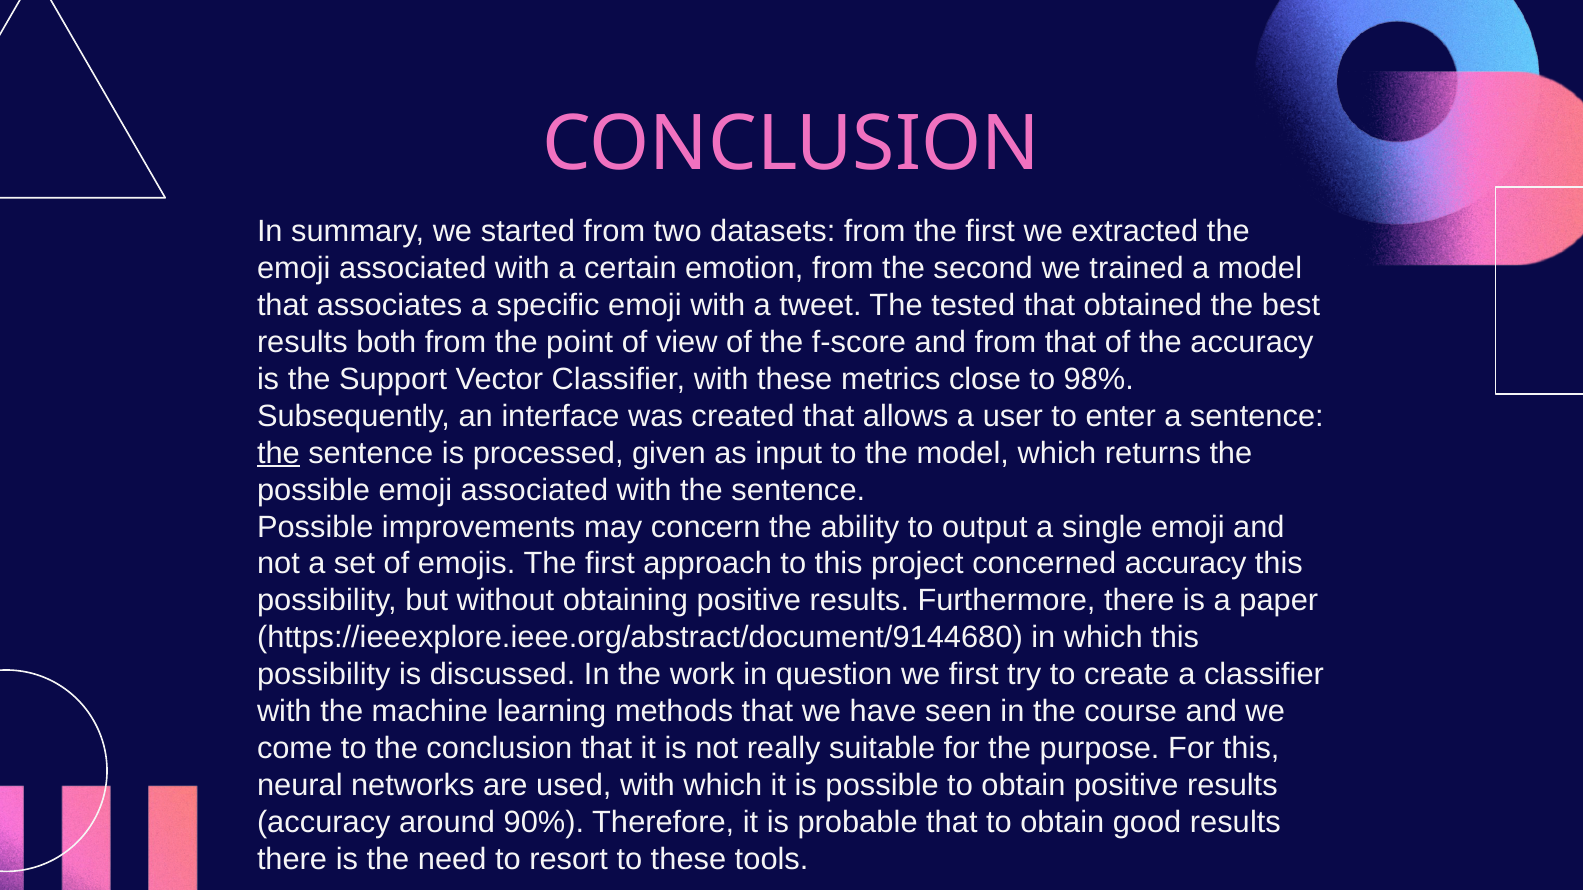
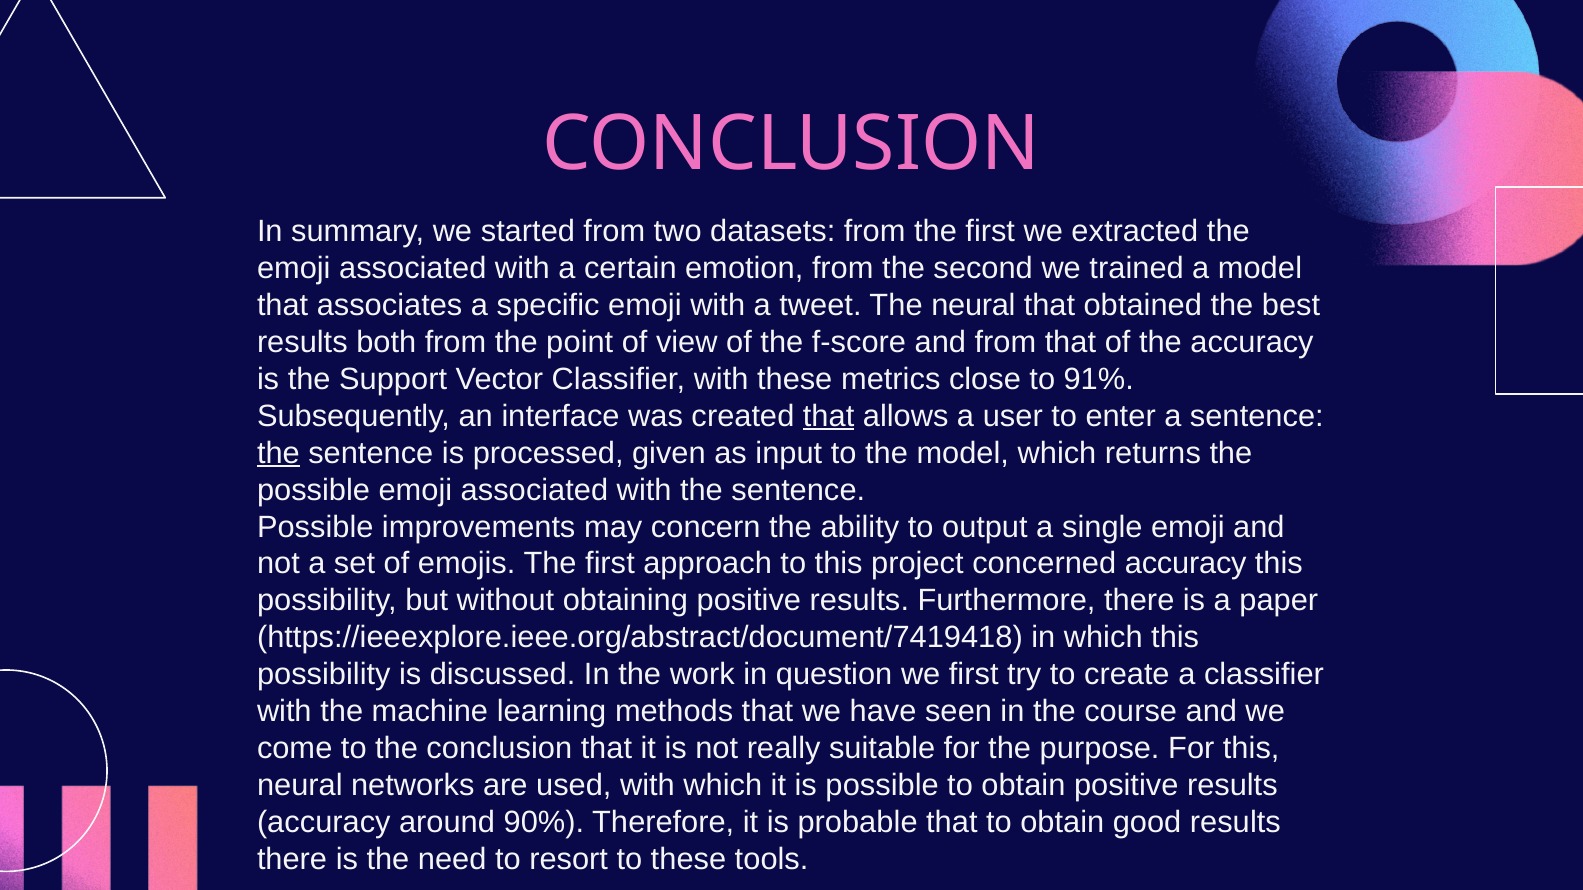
The tested: tested -> neural (973, 305)
98%: 98% -> 91% (1099, 379)
that underline: none -> present (829, 416)
https://ieeexplore.ieee.org/abstract/document/9144680: https://ieeexplore.ieee.org/abstract/document/9144680 -> https://ieeexplore.ieee.org/abstract/document/7419418 (640, 638)
